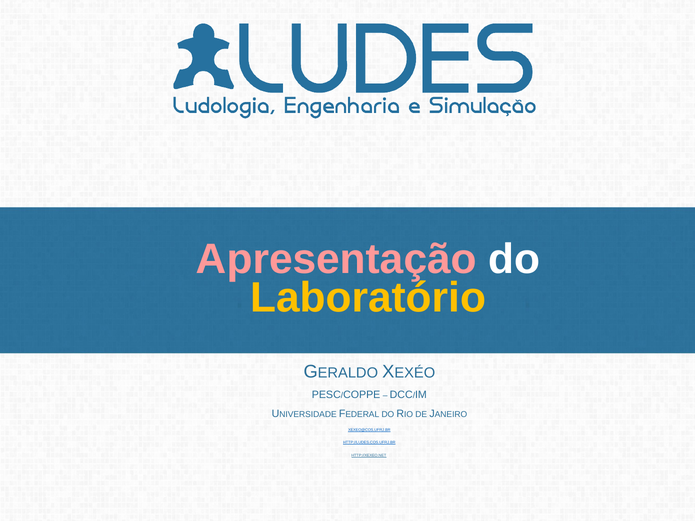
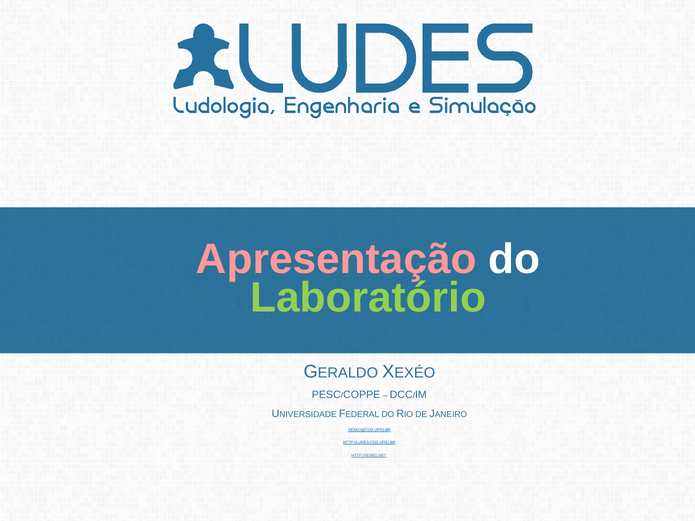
Laboratório colour: yellow -> light green (368, 298)
